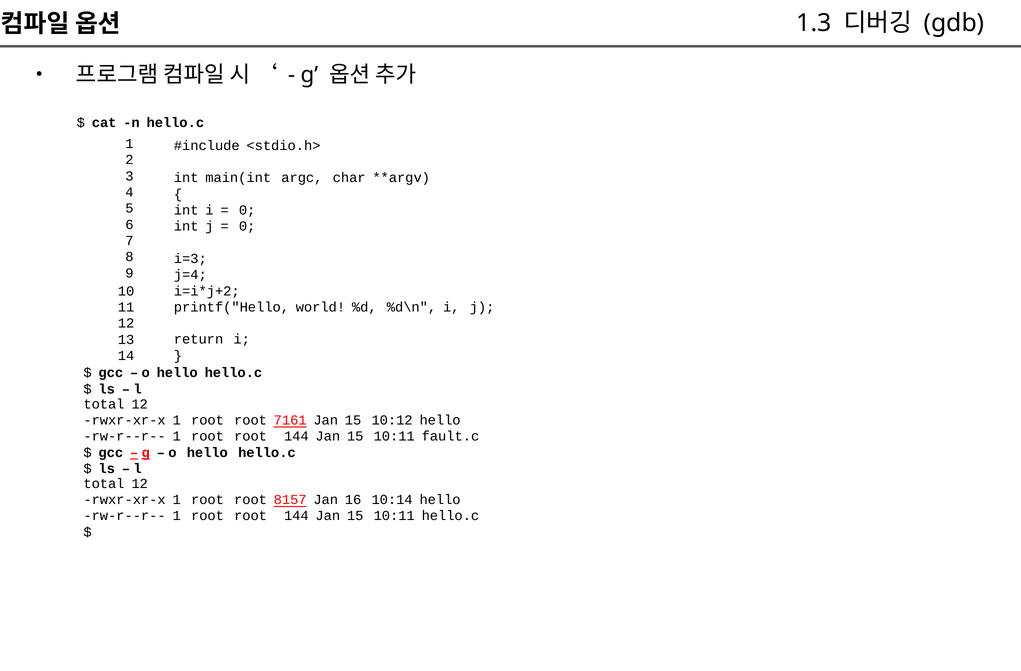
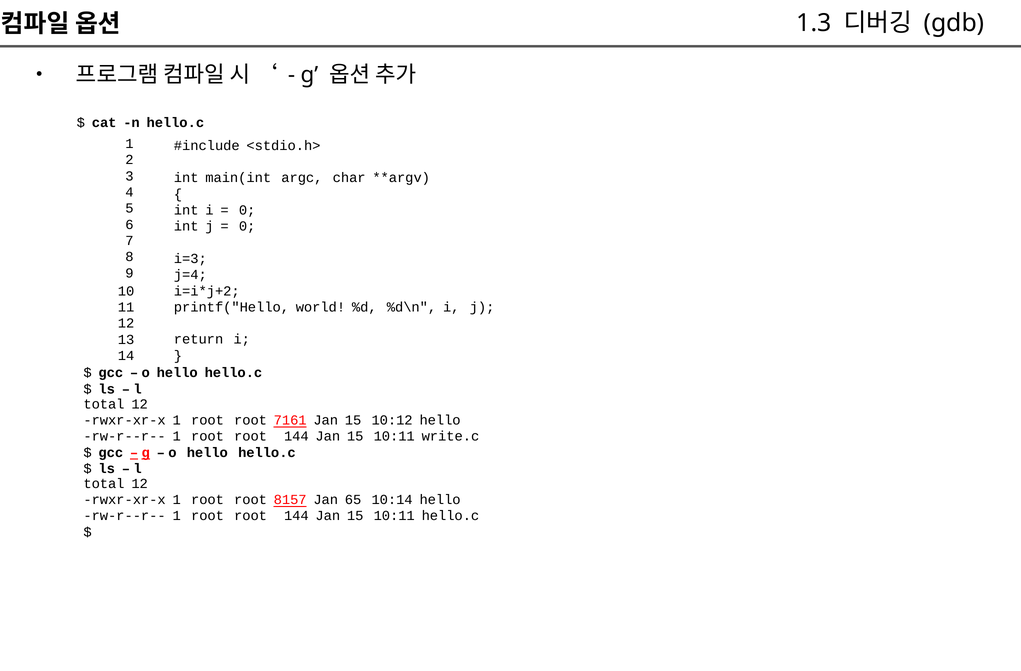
fault.c: fault.c -> write.c (450, 436)
16: 16 -> 65 (353, 499)
